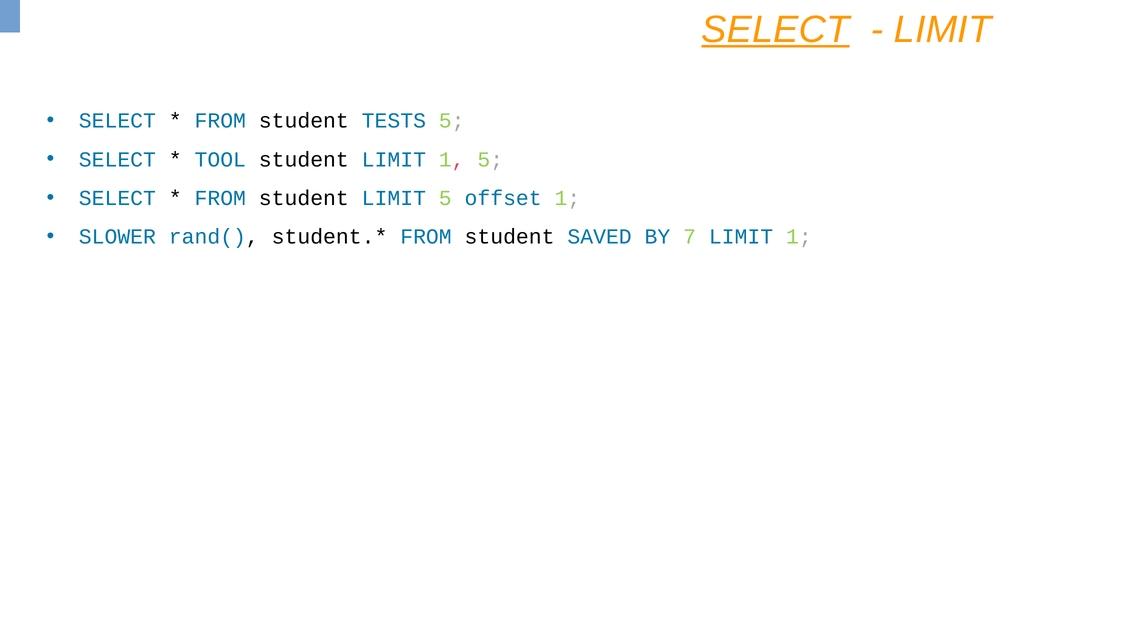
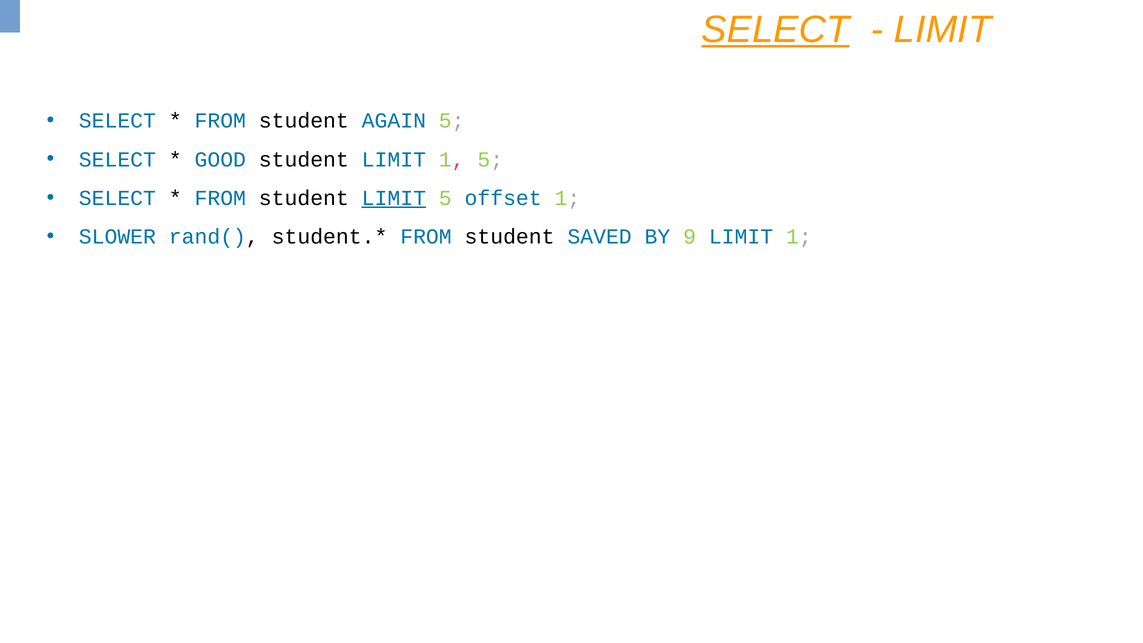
TESTS: TESTS -> AGAIN (394, 121)
TOOL: TOOL -> GOOD (220, 159)
LIMIT underline: none -> present (394, 198)
7: 7 -> 9 (690, 237)
